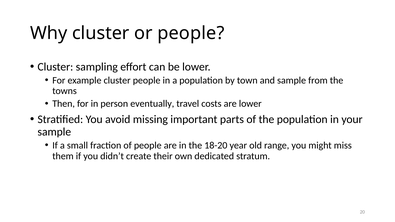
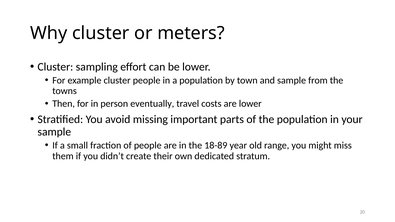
or people: people -> meters (191, 33)
18-20: 18-20 -> 18-89 (216, 145)
